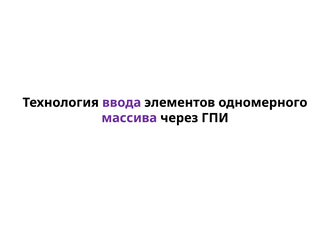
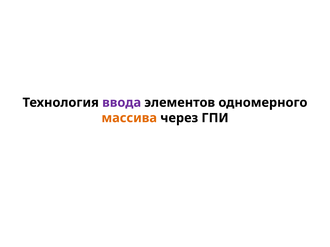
массива colour: purple -> orange (129, 118)
